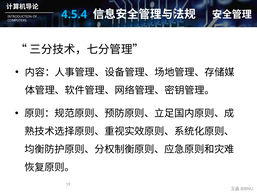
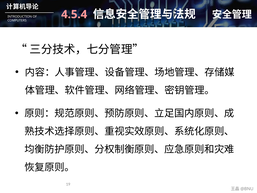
4.5.4 colour: light blue -> pink (74, 14)
